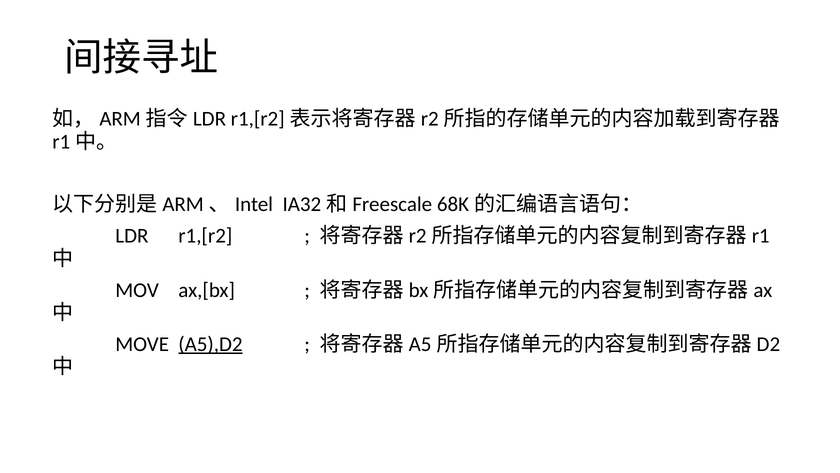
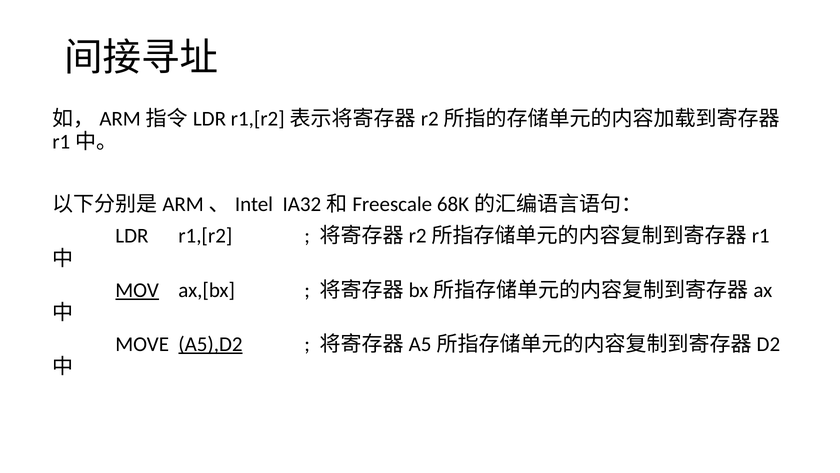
MOV underline: none -> present (137, 290)
